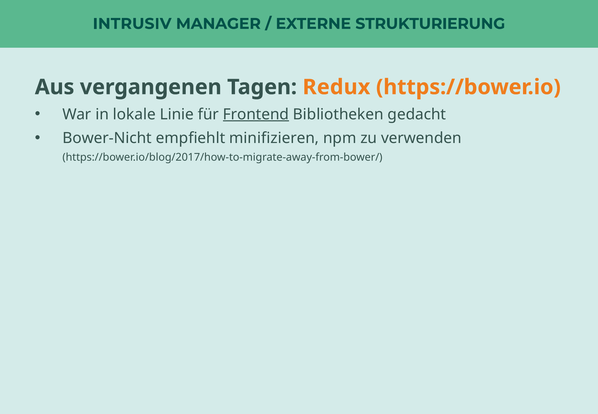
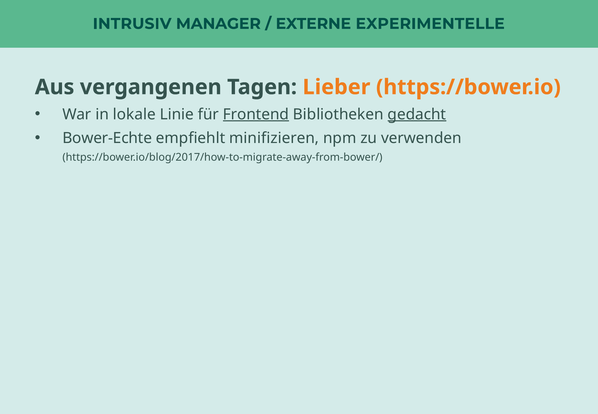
STRUKTURIERUNG: STRUKTURIERUNG -> EXPERIMENTELLE (430, 24)
Redux: Redux -> Lieber (336, 87)
gedacht underline: none -> present (417, 114)
Bower-Nicht: Bower-Nicht -> Bower-Echte (107, 138)
